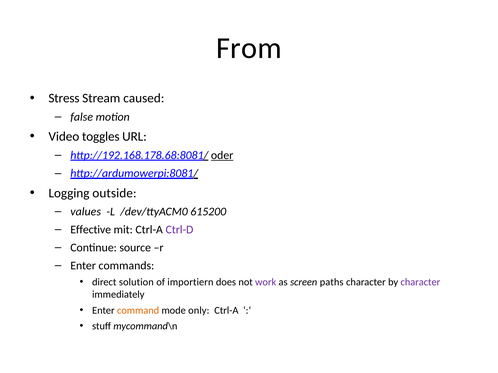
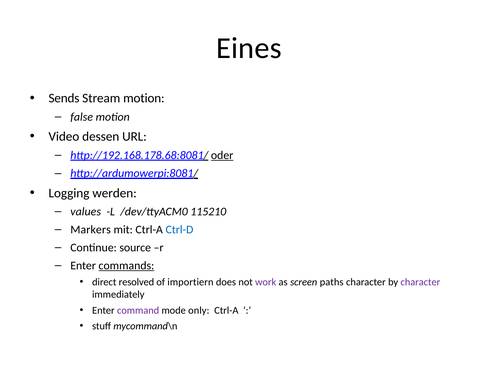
From: From -> Eines (249, 48)
Stress: Stress -> Sends (64, 98)
Stream caused: caused -> motion (144, 98)
toggles: toggles -> dessen (101, 137)
outside: outside -> werden (115, 193)
615200: 615200 -> 115210 (208, 212)
Effective: Effective -> Markers (91, 230)
Ctrl-D colour: purple -> blue (179, 230)
commands underline: none -> present (126, 266)
solution: solution -> resolved (136, 283)
command colour: orange -> purple (138, 311)
